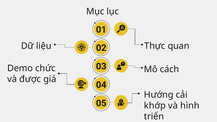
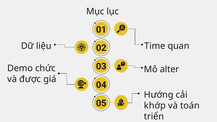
Thực: Thực -> Time (155, 46)
cách: cách -> alter (170, 69)
hình: hình -> toán (190, 106)
